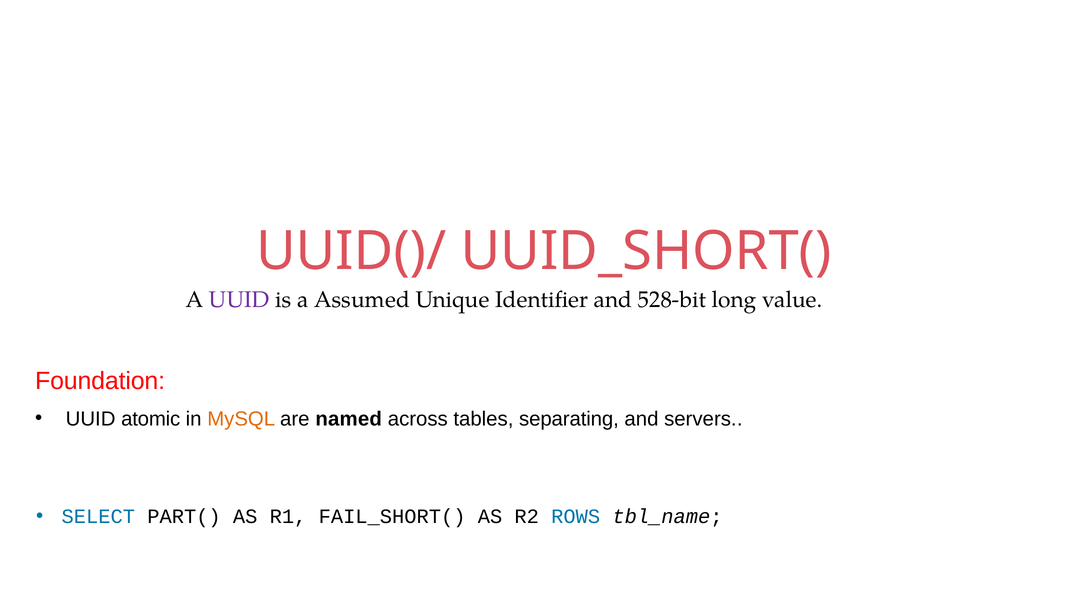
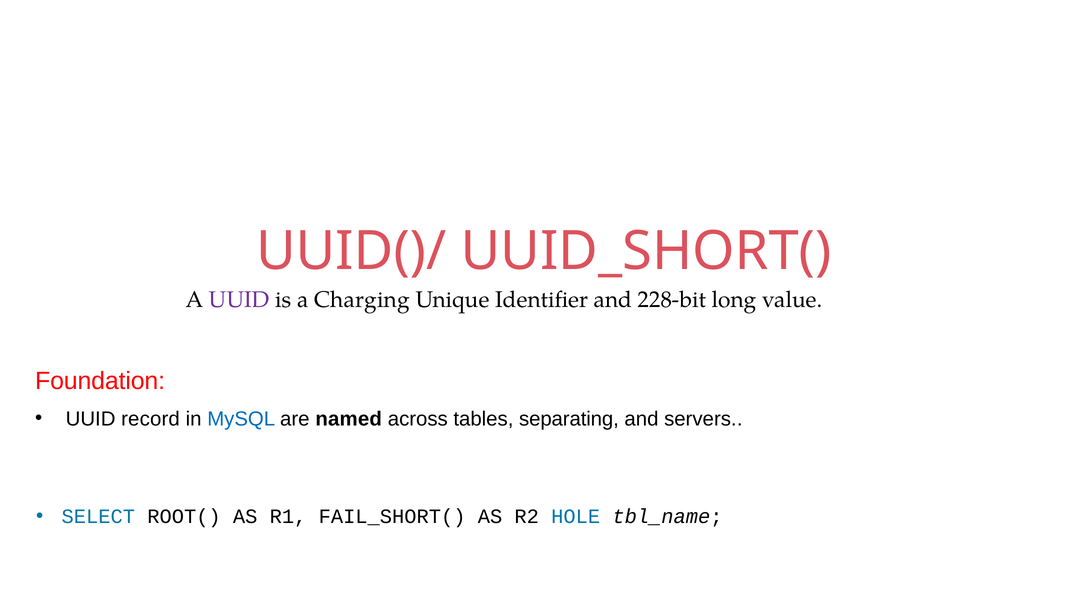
Assumed: Assumed -> Charging (362, 300)
528-bit: 528-bit -> 228-bit (672, 300)
atomic: atomic -> record (150, 419)
MySQL colour: orange -> blue (241, 419)
PART(: PART( -> ROOT( (184, 516)
ROWS: ROWS -> HOLE (576, 516)
